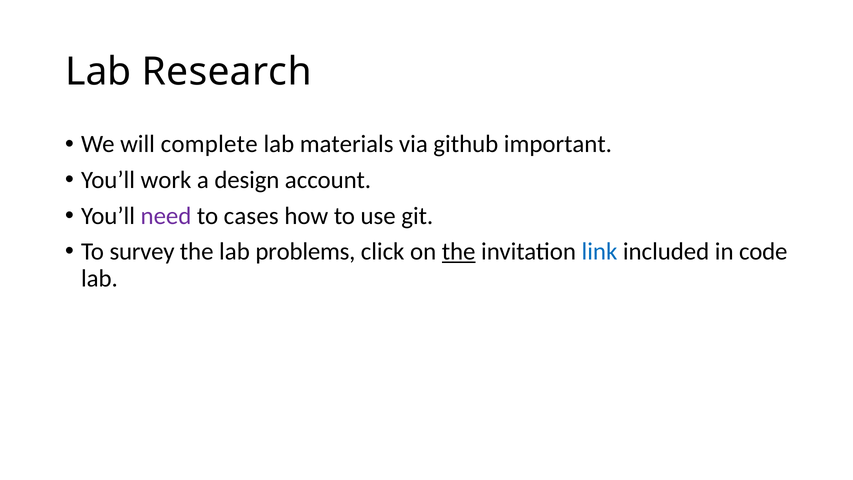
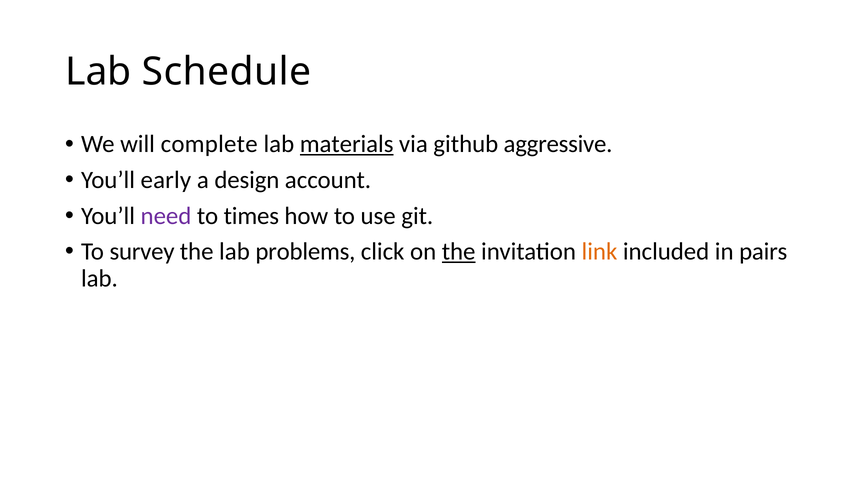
Research: Research -> Schedule (227, 72)
materials underline: none -> present (347, 144)
important: important -> aggressive (558, 144)
work: work -> early (166, 180)
cases: cases -> times (251, 216)
link colour: blue -> orange (599, 252)
code: code -> pairs (763, 252)
